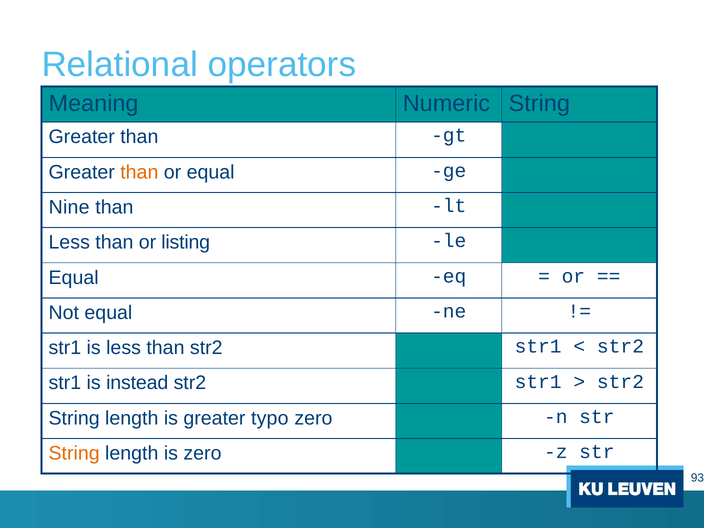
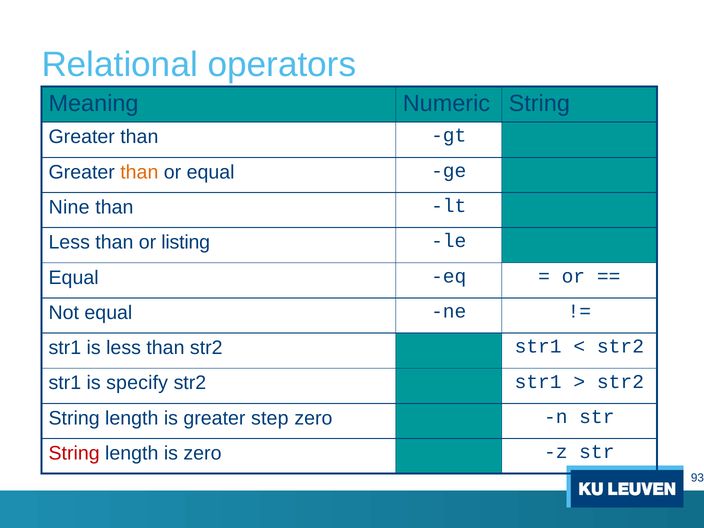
instead: instead -> specify (137, 383)
typo: typo -> step (270, 418)
String colour: orange -> red (74, 453)
